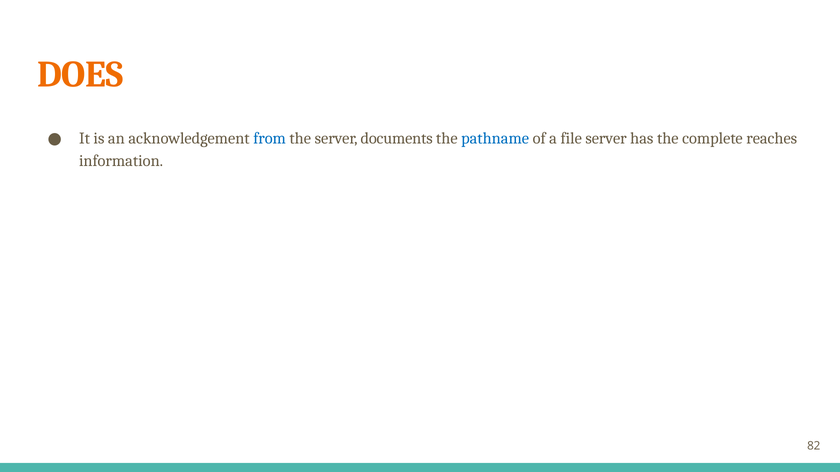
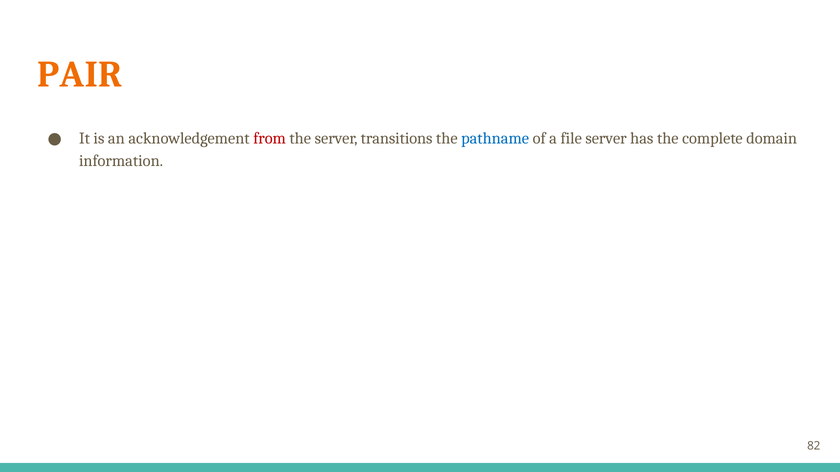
DOES: DOES -> PAIR (80, 74)
from colour: blue -> red (270, 139)
documents: documents -> transitions (397, 139)
reaches: reaches -> domain (772, 139)
